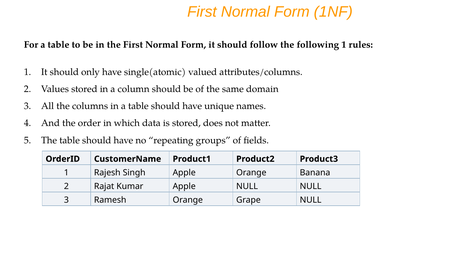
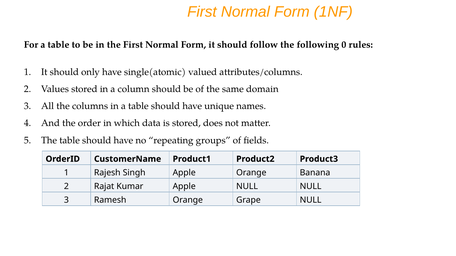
following 1: 1 -> 0 (344, 45)
